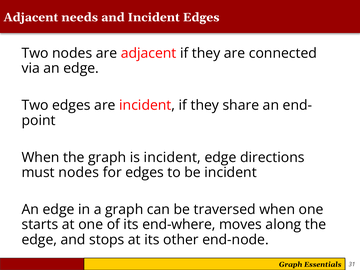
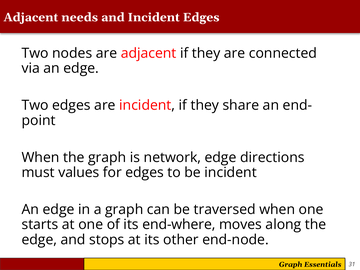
is incident: incident -> network (172, 157)
must nodes: nodes -> values (79, 173)
